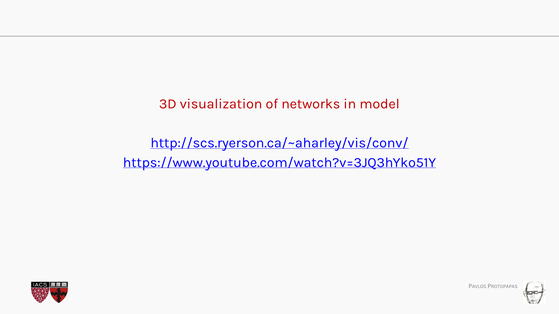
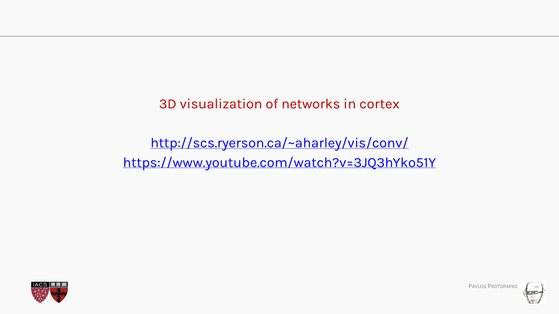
model: model -> cortex (380, 104)
